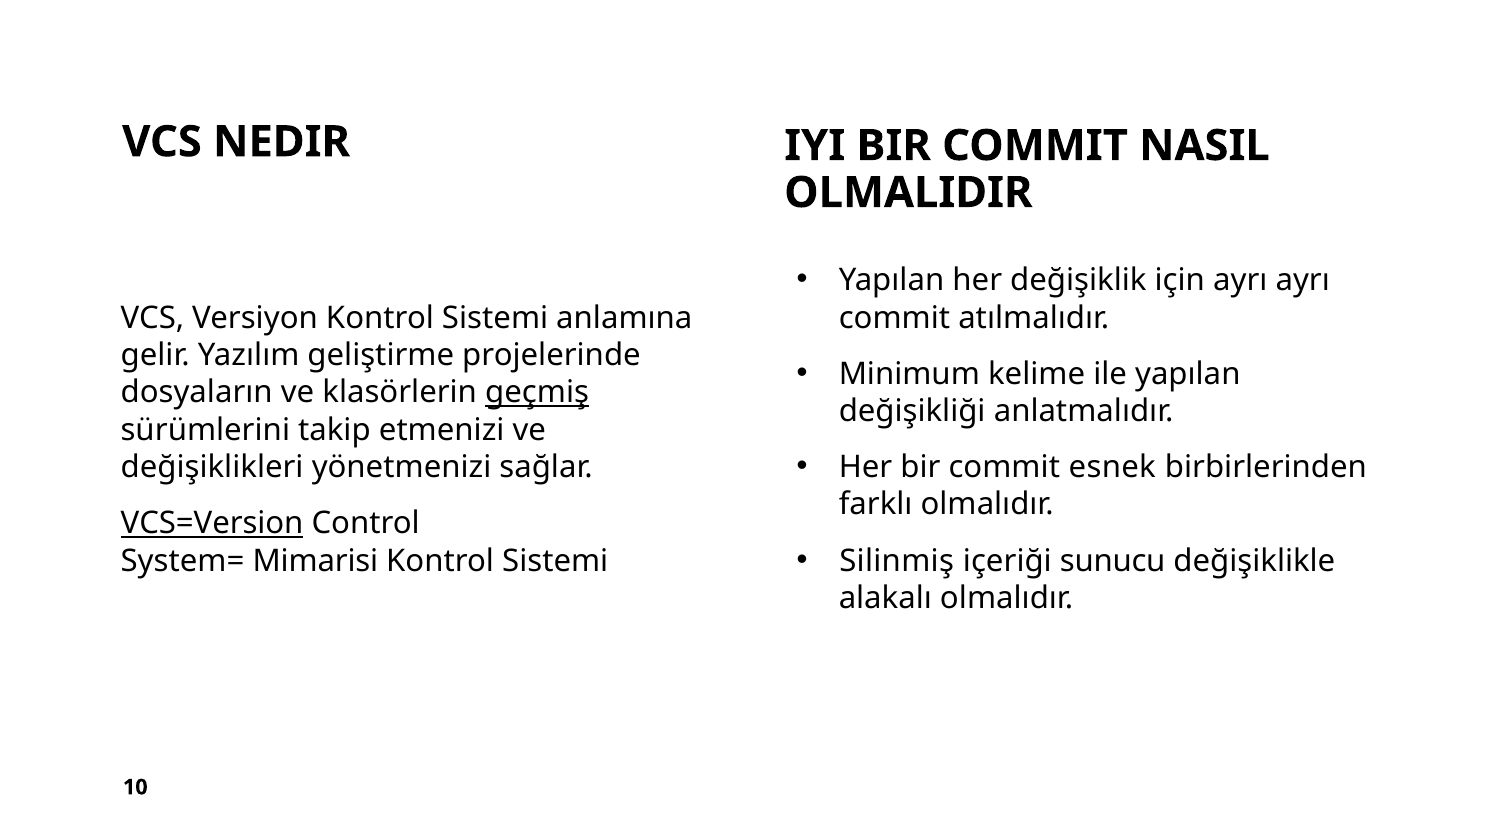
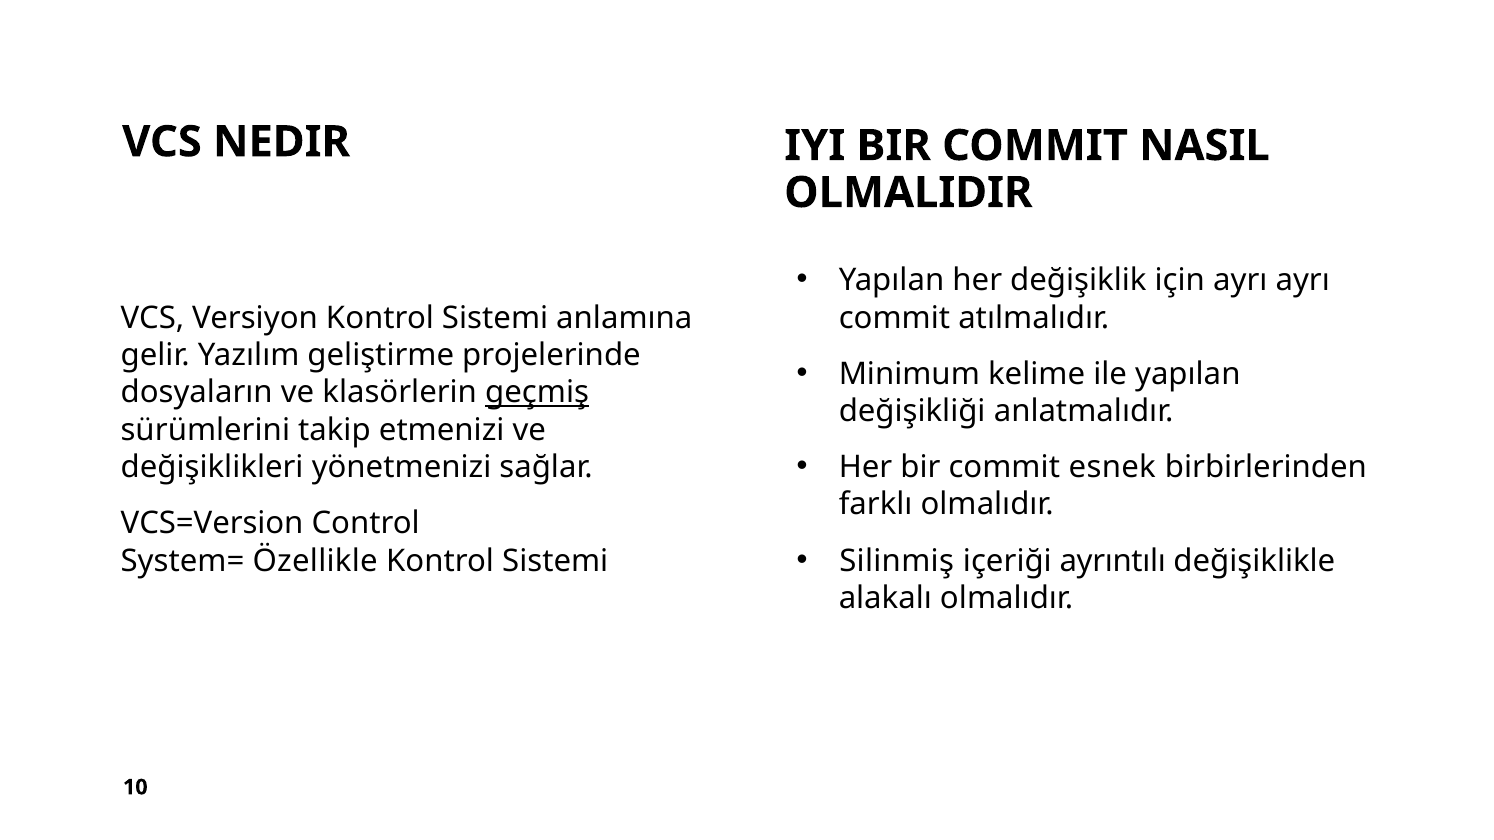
VCS=Version underline: present -> none (212, 524)
sunucu: sunucu -> ayrıntılı (1113, 561)
Mimarisi: Mimarisi -> Özellikle (315, 561)
